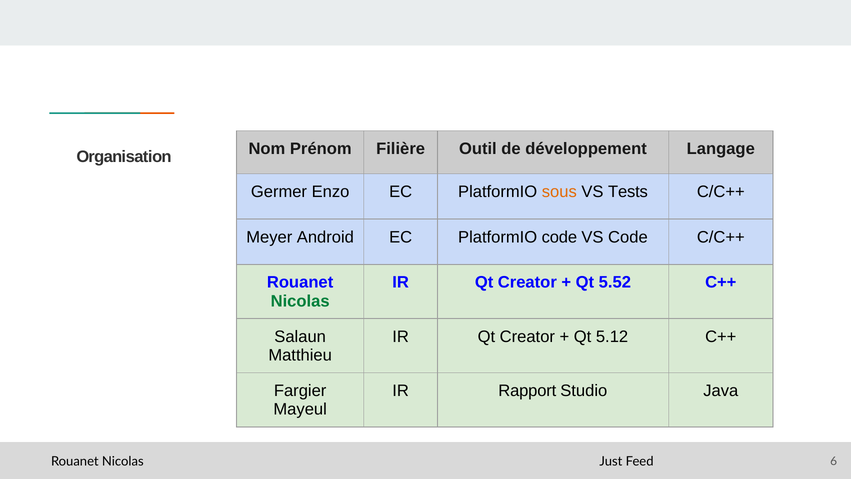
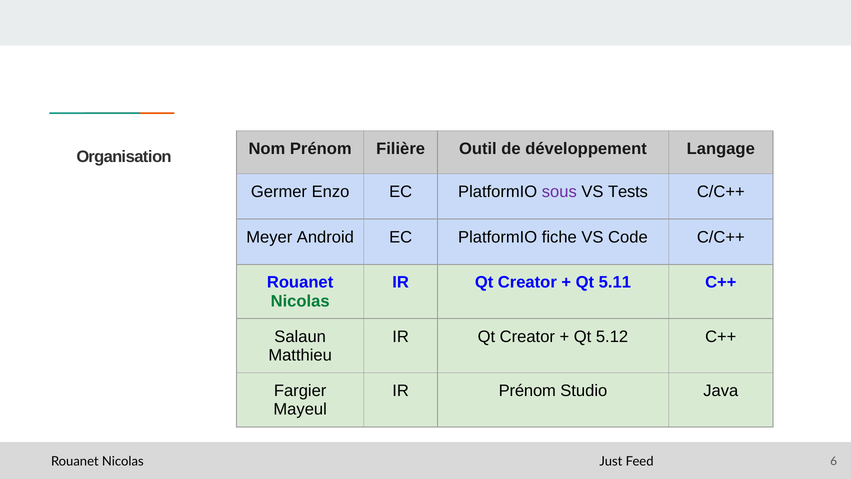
sous colour: orange -> purple (559, 192)
PlatformIO code: code -> fiche (559, 237)
5.52: 5.52 -> 5.11 (615, 282)
IR Rapport: Rapport -> Prénom (527, 391)
